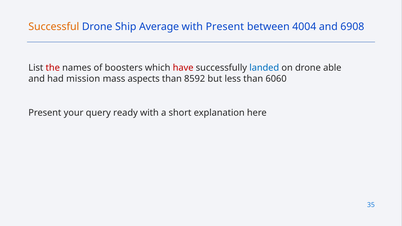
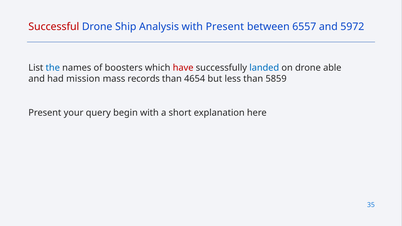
Successful colour: orange -> red (54, 27)
Average: Average -> Analysis (159, 27)
4004: 4004 -> 6557 (304, 27)
6908: 6908 -> 5972 (352, 27)
the colour: red -> blue (53, 68)
aspects: aspects -> records (144, 79)
8592: 8592 -> 4654 (195, 79)
6060: 6060 -> 5859 (276, 79)
ready: ready -> begin (126, 113)
